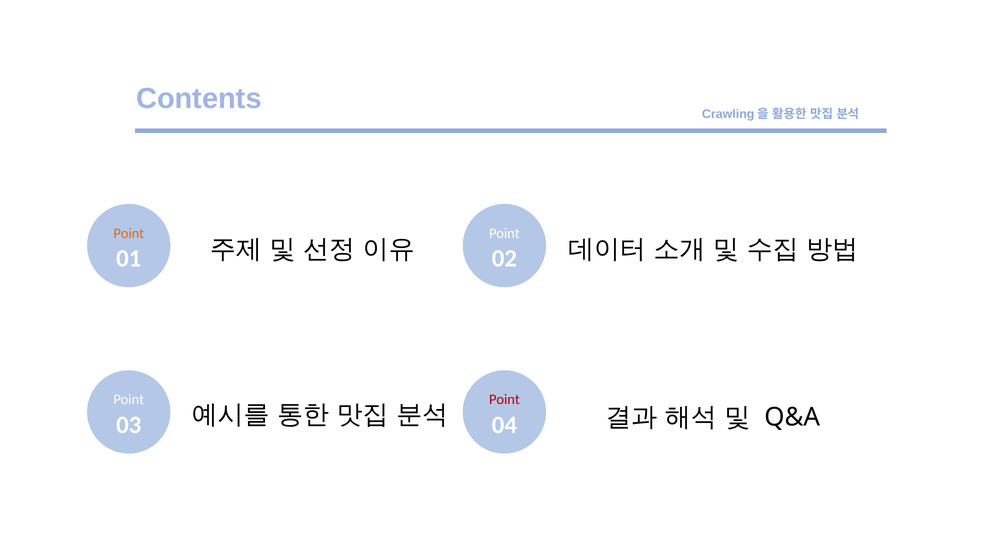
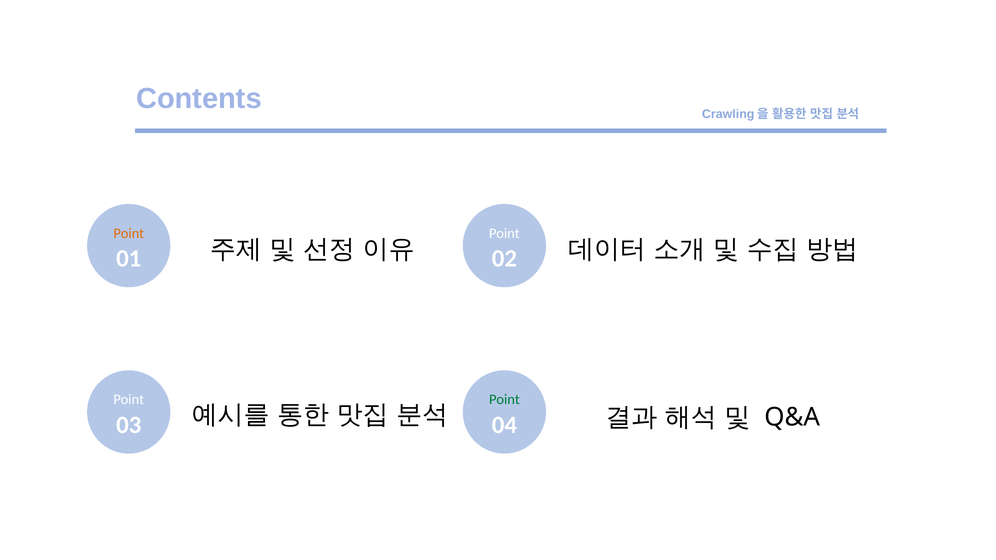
Point colour: red -> green (504, 400)
